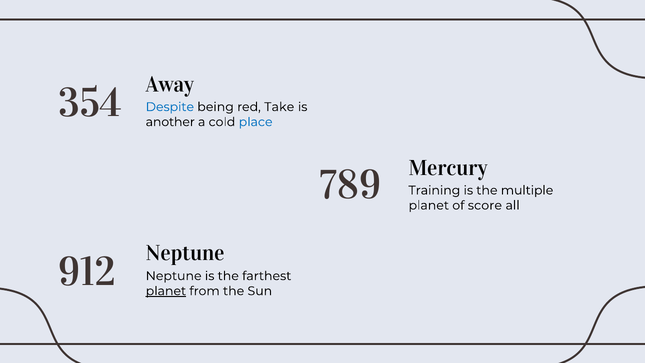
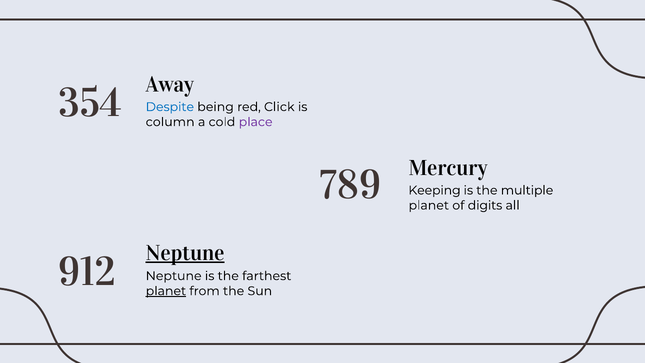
Take: Take -> Click (279, 107)
another: another -> column (170, 122)
place colour: blue -> purple (256, 122)
Training: Training -> Keeping (434, 190)
score: score -> digits (485, 205)
Neptune underline: none -> present (185, 253)
